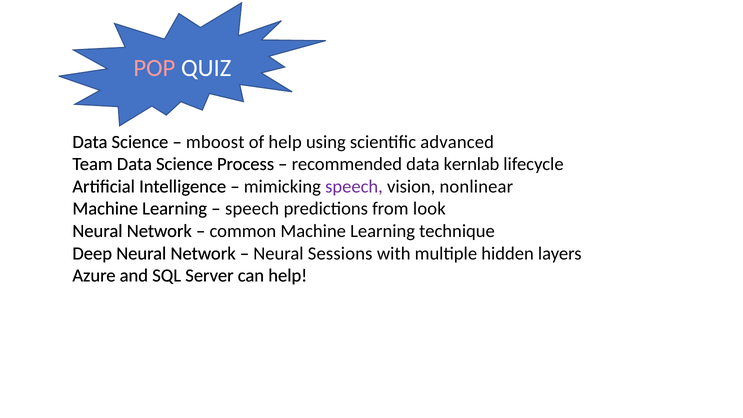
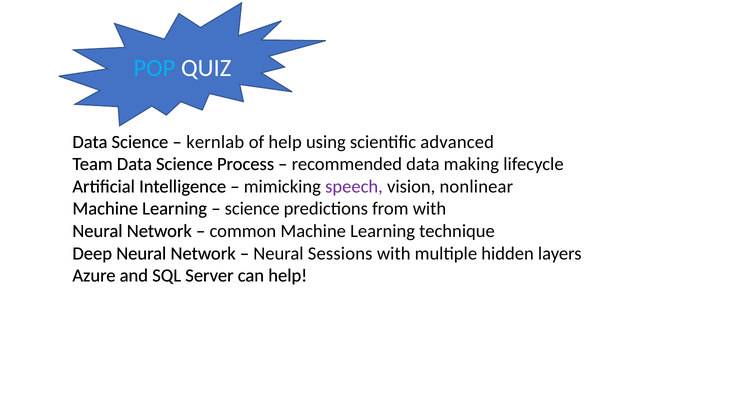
POP colour: pink -> light blue (154, 68)
mboost: mboost -> kernlab (215, 142)
kernlab: kernlab -> making (471, 164)
speech: speech -> science (252, 209)
from look: look -> with (429, 209)
